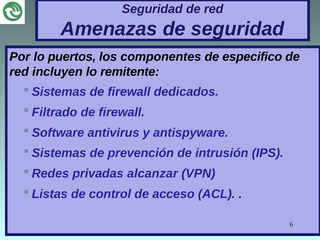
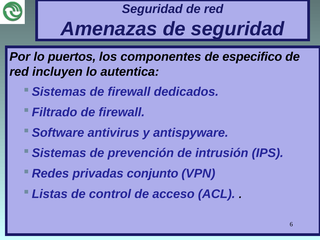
remitente: remitente -> autentica (130, 72)
alcanzar: alcanzar -> conjunto (153, 174)
